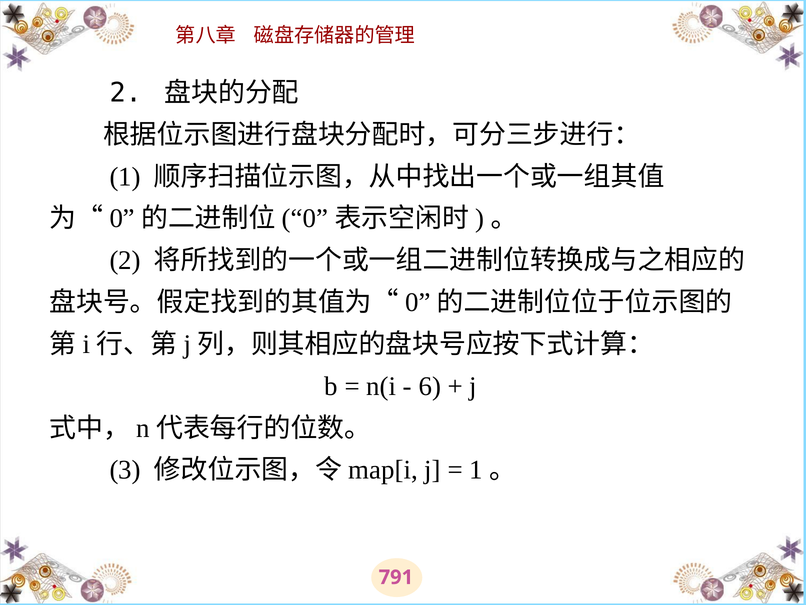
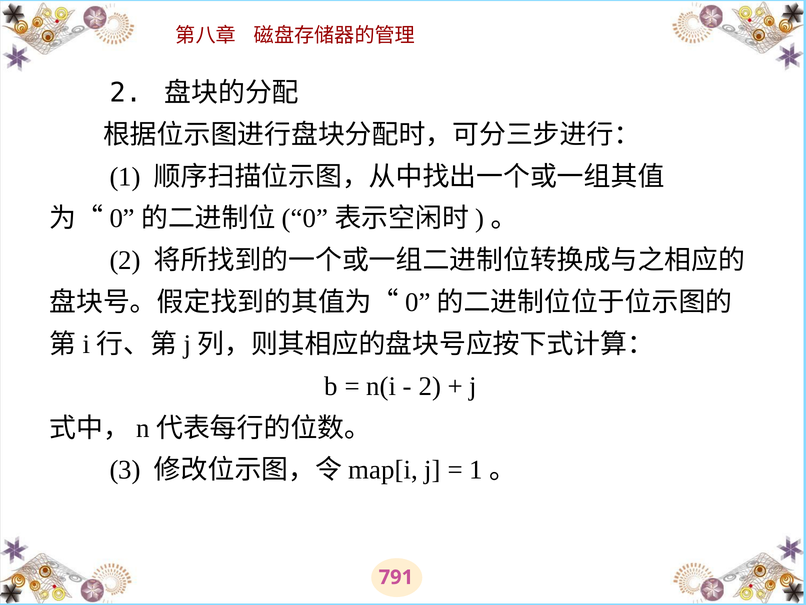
6: 6 -> 2 (430, 386)
